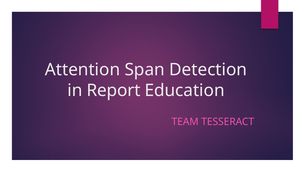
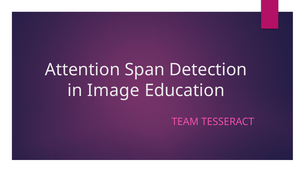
Report: Report -> Image (113, 90)
